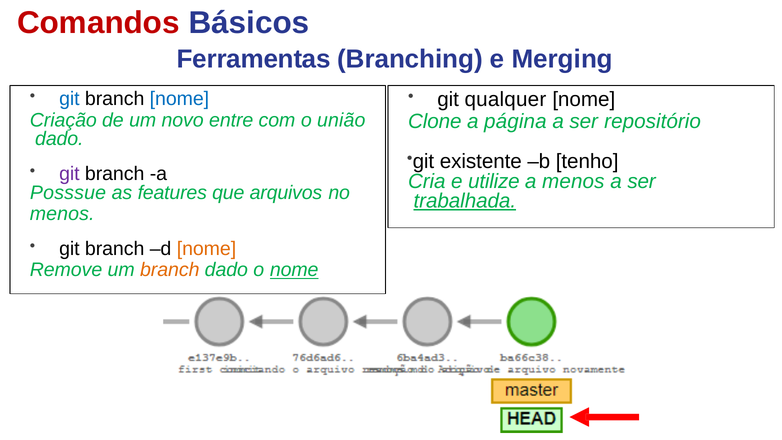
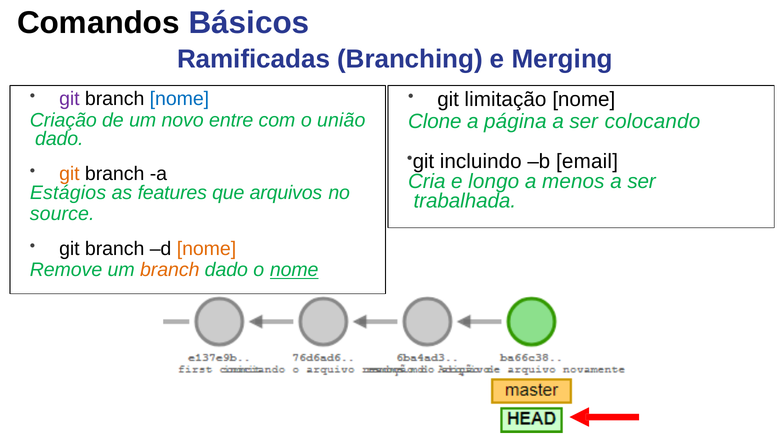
Comandos colour: red -> black (98, 23)
Ferramentas: Ferramentas -> Ramificadas (254, 59)
git colour: blue -> purple (69, 99)
qualquer: qualquer -> limitação (505, 99)
repositório: repositório -> colocando (652, 122)
existente: existente -> incluindo (481, 161)
tenho: tenho -> email (587, 161)
git colour: purple -> orange (69, 174)
utilize: utilize -> longo (494, 181)
Posssue: Posssue -> Estágios (68, 193)
trabalhada underline: present -> none (465, 201)
menos: menos -> source (62, 214)
